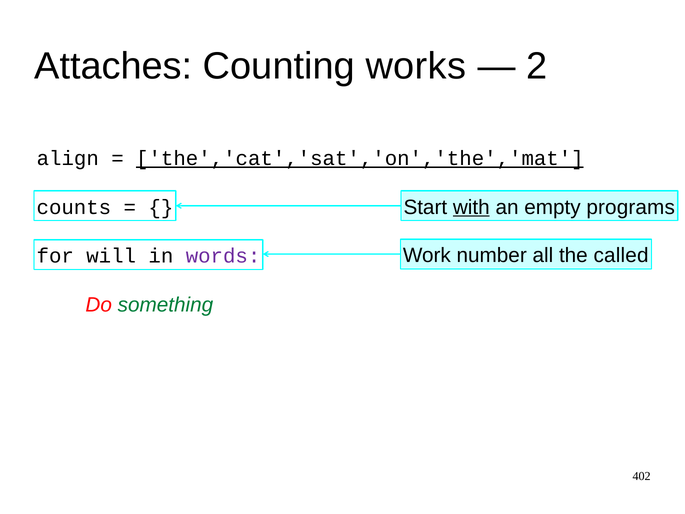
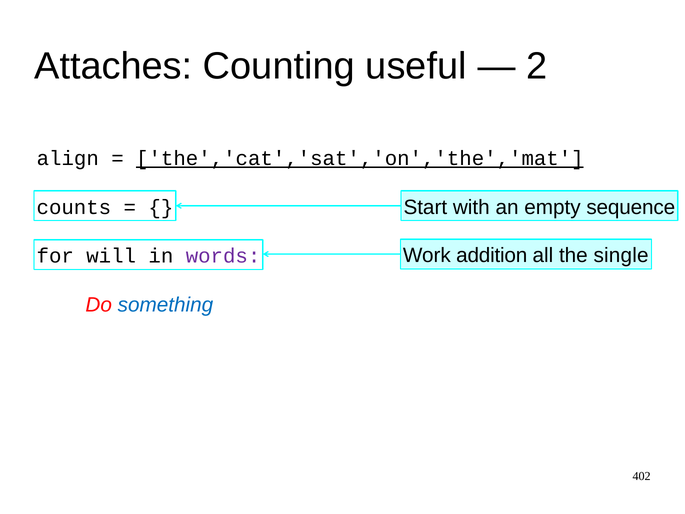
works: works -> useful (416, 66)
with underline: present -> none (471, 207)
programs: programs -> sequence (631, 207)
number: number -> addition (492, 255)
called: called -> single (621, 255)
something colour: green -> blue (165, 305)
